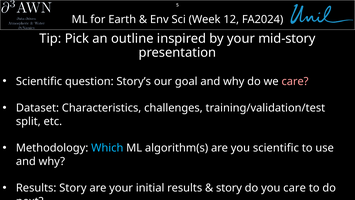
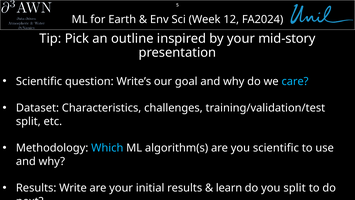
Story’s: Story’s -> Write’s (134, 81)
care colour: pink -> light blue (295, 81)
Results Story: Story -> Write (73, 188)
story: story -> learn (229, 188)
you care: care -> split (295, 188)
